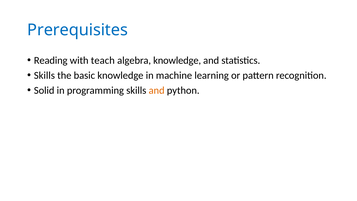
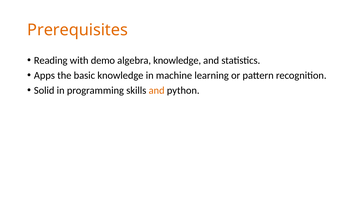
Prerequisites colour: blue -> orange (78, 30)
teach: teach -> demo (103, 60)
Skills: Skills -> Apps (44, 75)
